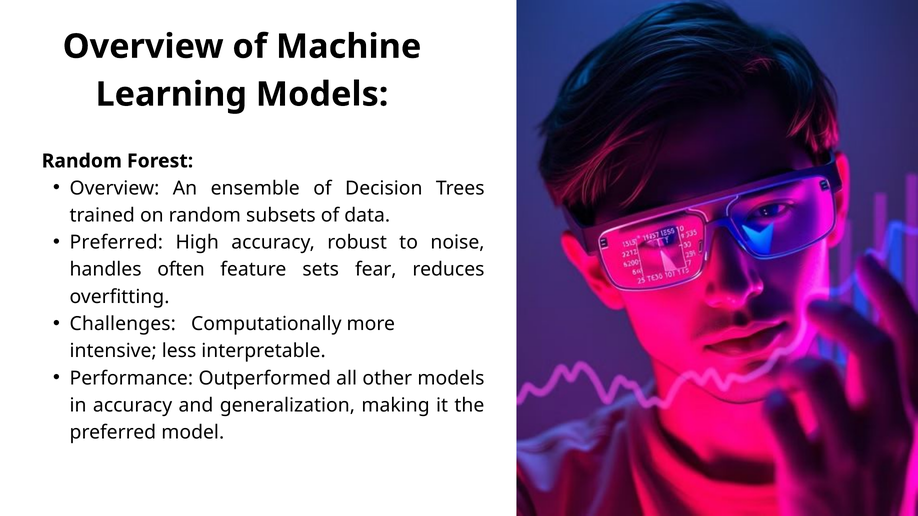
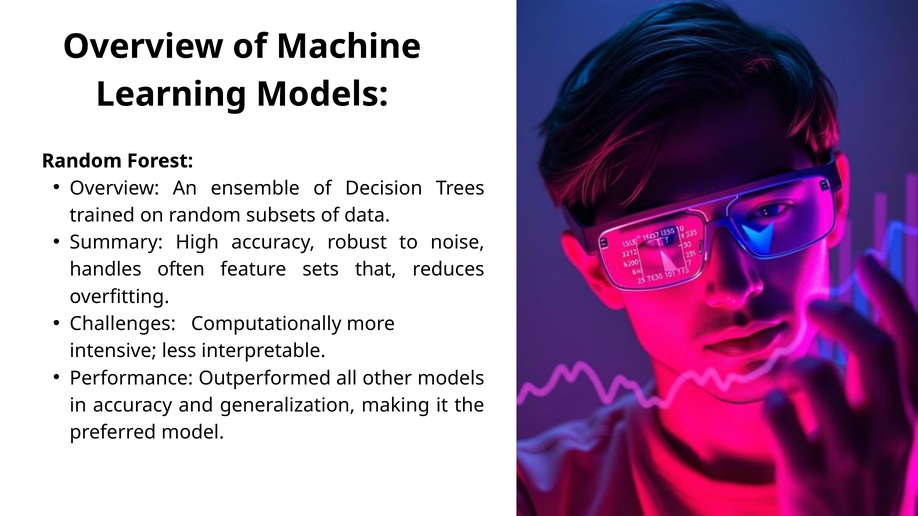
Preferred: Preferred -> Summary (116, 243)
fear: fear -> that (376, 270)
